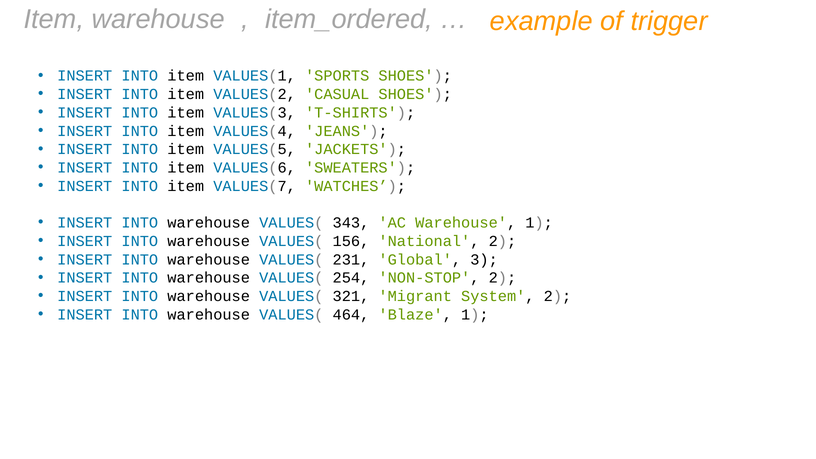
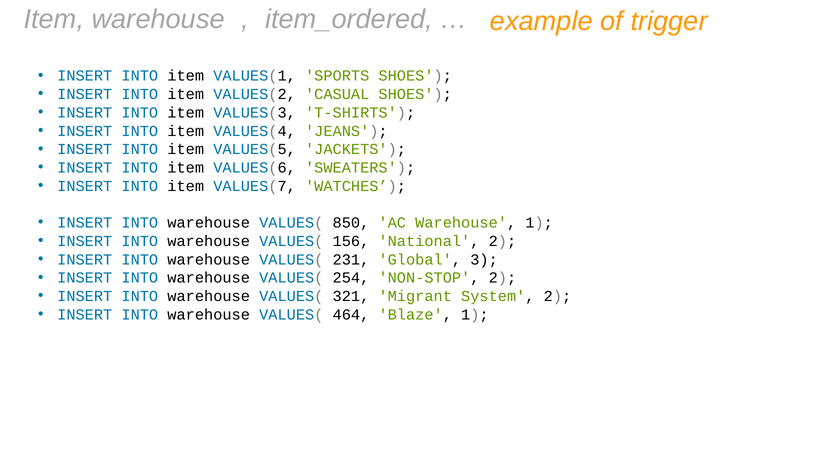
343: 343 -> 850 (351, 223)
